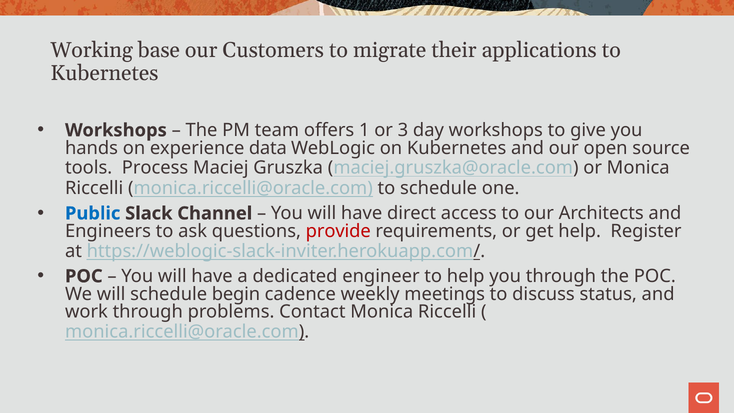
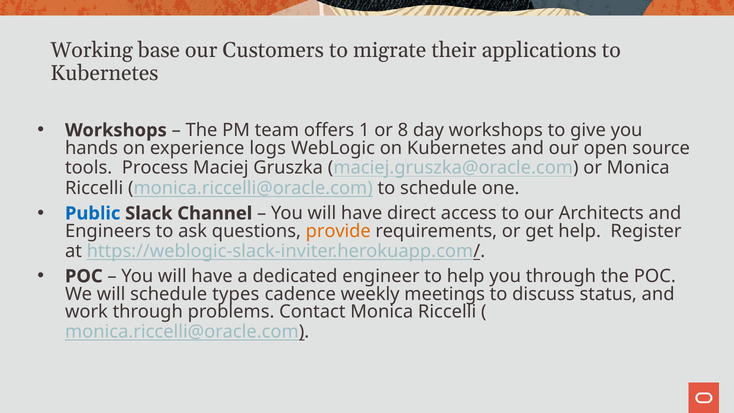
3: 3 -> 8 (403, 130)
data: data -> logs (268, 148)
provide colour: red -> orange (338, 231)
begin: begin -> types (236, 294)
